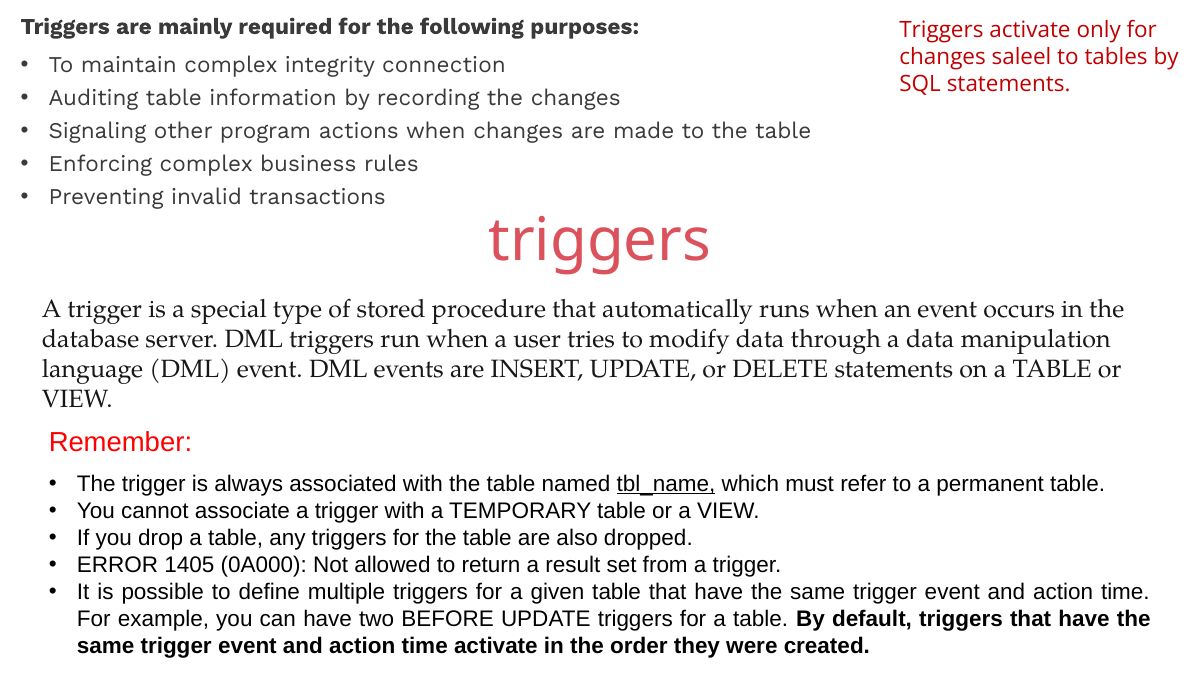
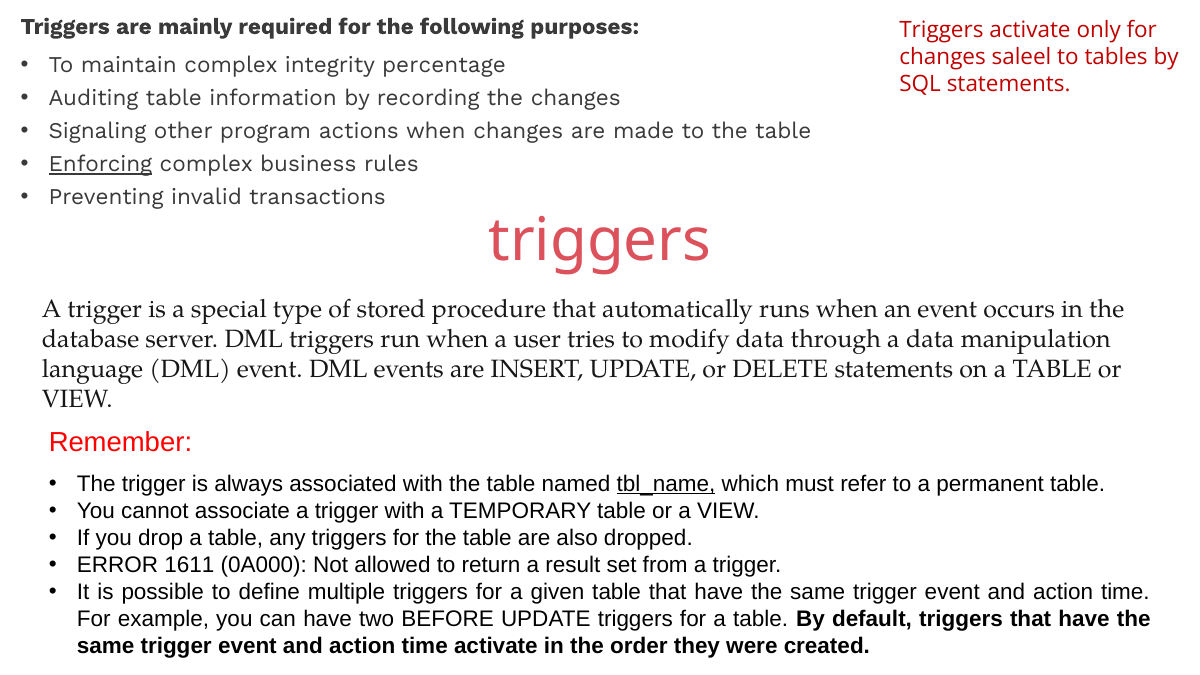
connection: connection -> percentage (444, 65)
Enforcing underline: none -> present (100, 164)
1405: 1405 -> 1611 (189, 565)
